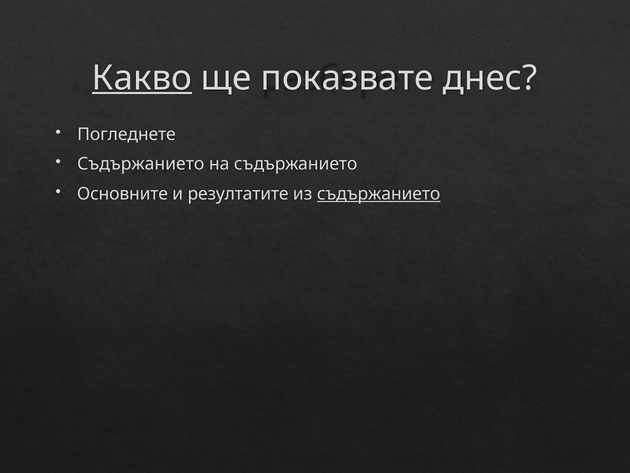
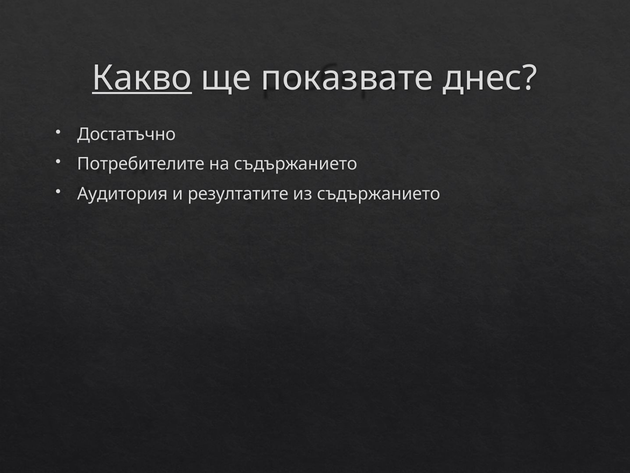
Погледнете: Погледнете -> Достатъчно (126, 134)
Съдържанието: Съдържанието -> Потребителите (141, 164)
Основните: Основните -> Аудитория (122, 194)
съдържанието underline: present -> none (379, 194)
